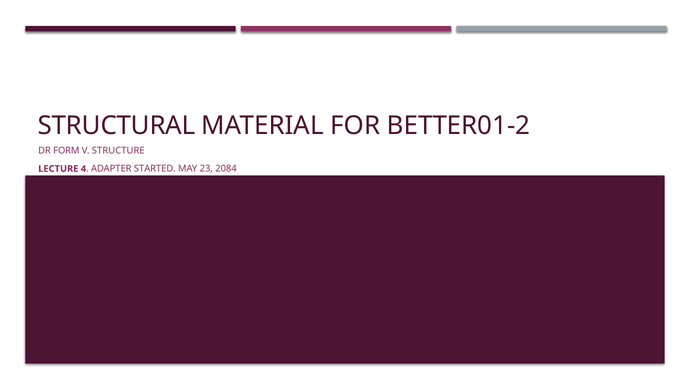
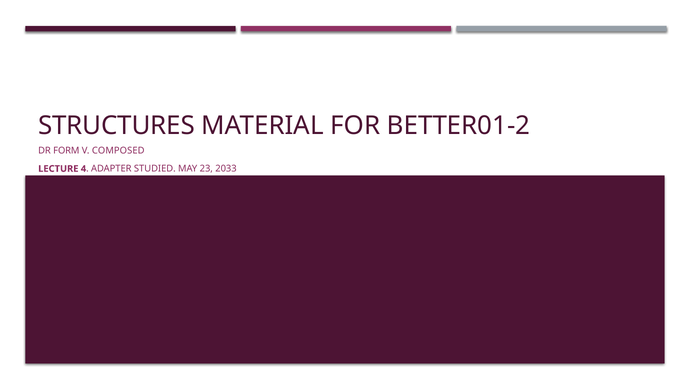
STRUCTURAL: STRUCTURAL -> STRUCTURES (117, 125)
STRUCTURE: STRUCTURE -> COMPOSED (118, 151)
STARTED: STARTED -> STUDIED (155, 168)
2084: 2084 -> 2033 (226, 168)
